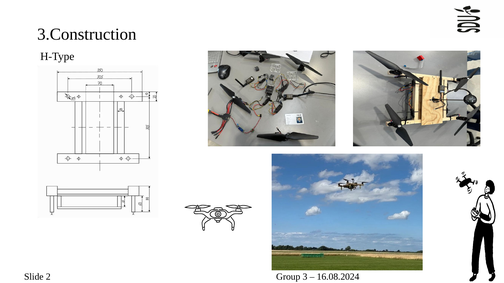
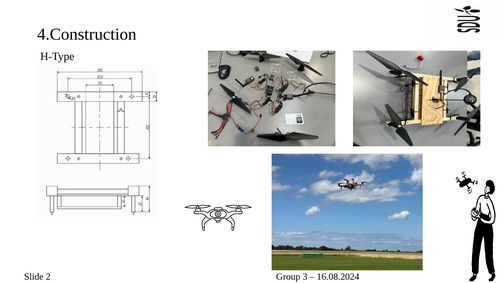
3.Construction: 3.Construction -> 4.Construction (87, 34)
